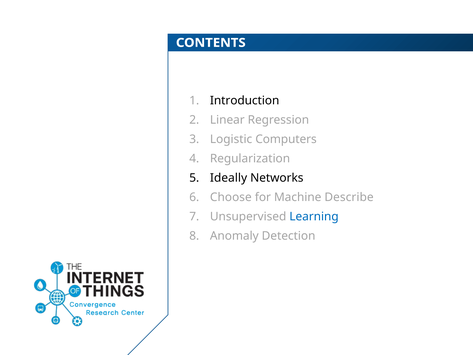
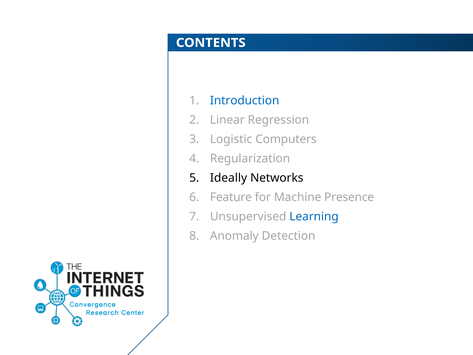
Introduction colour: black -> blue (245, 100)
Choose: Choose -> Feature (231, 197)
Describe: Describe -> Presence (349, 197)
